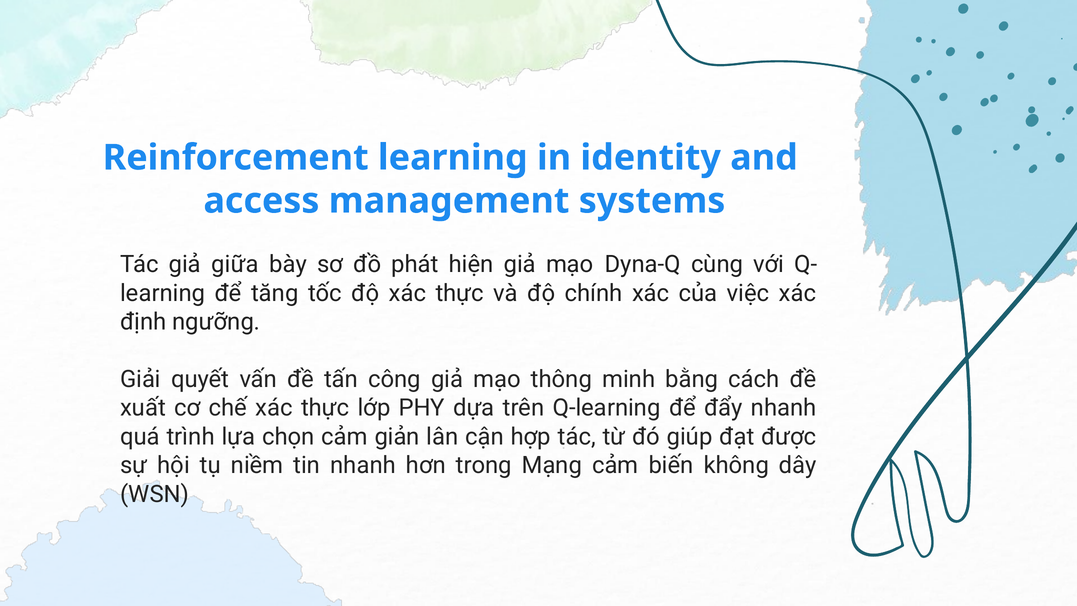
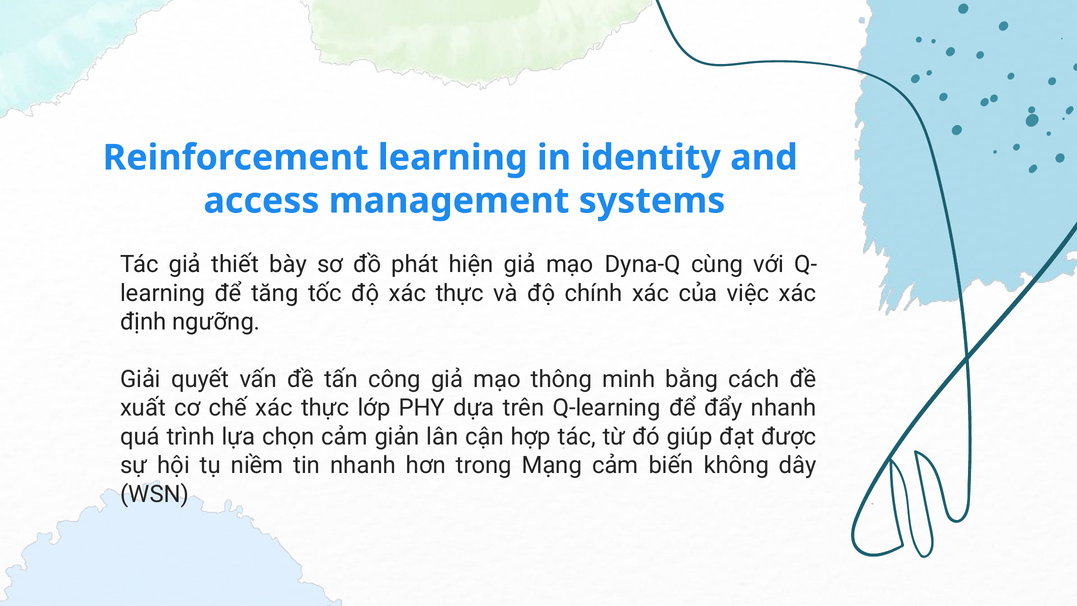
giữa: giữa -> thiết (235, 264)
